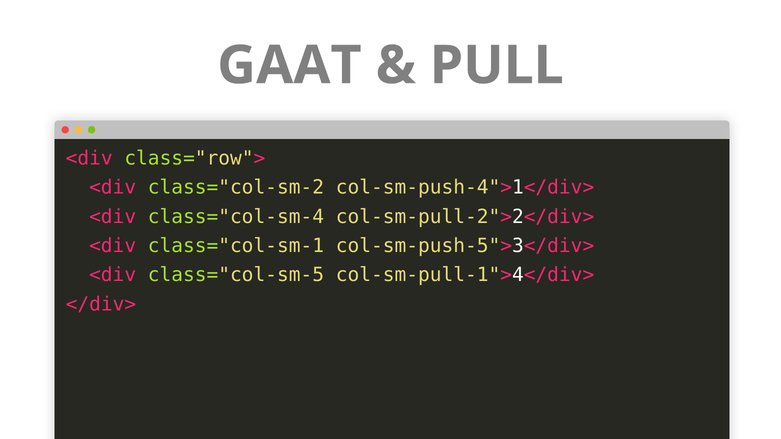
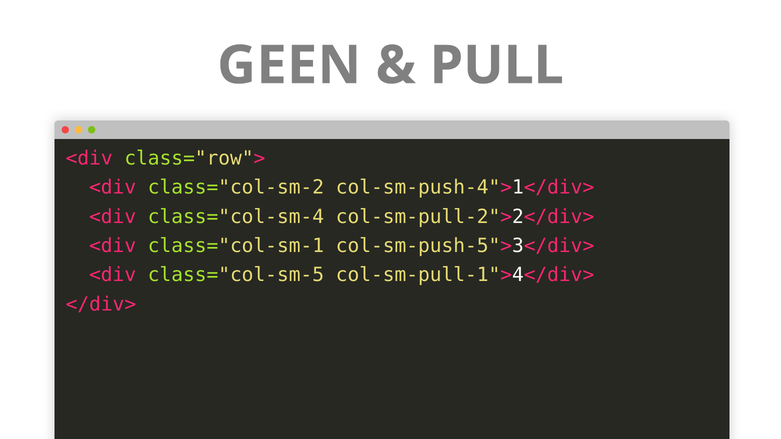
GAAT: GAAT -> GEEN (289, 66)
